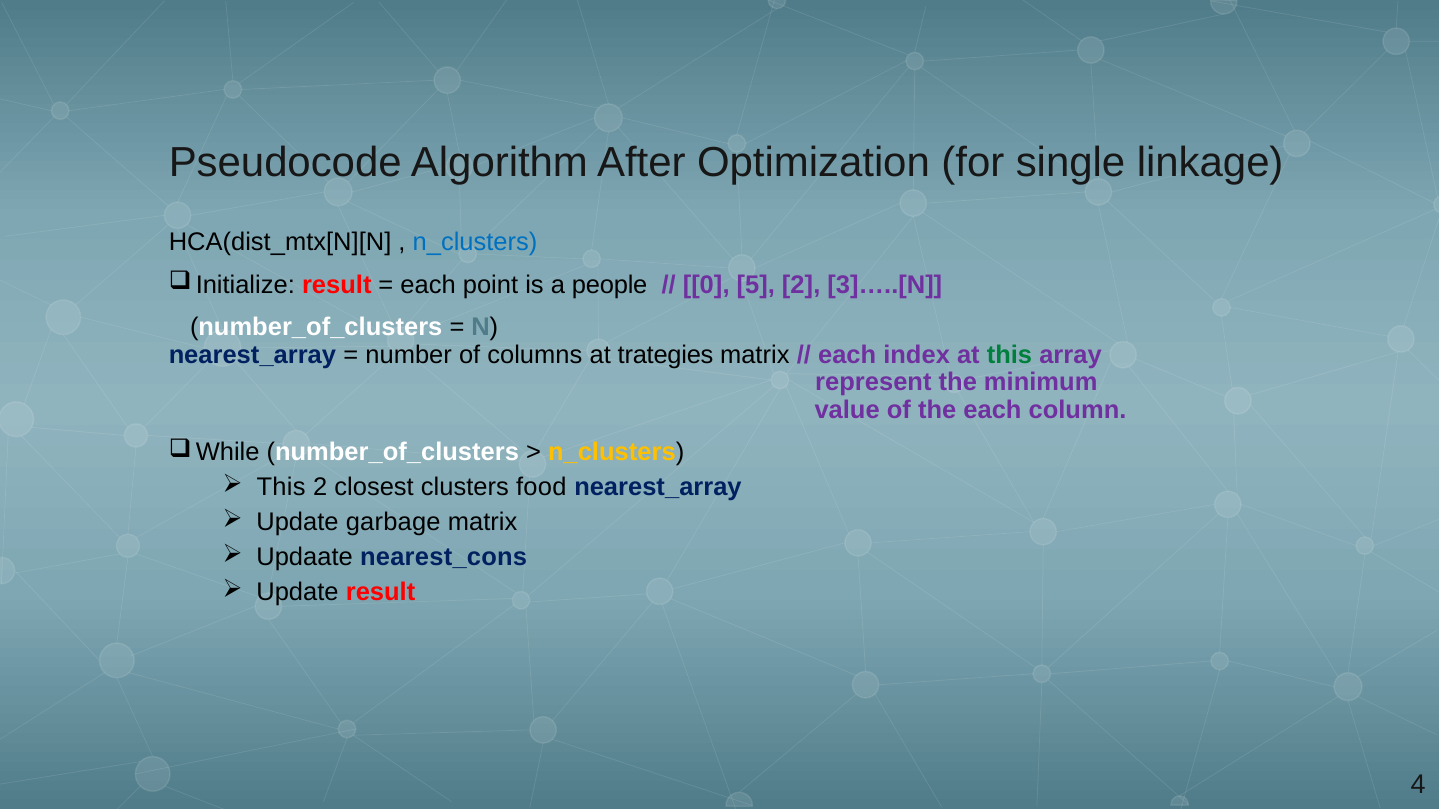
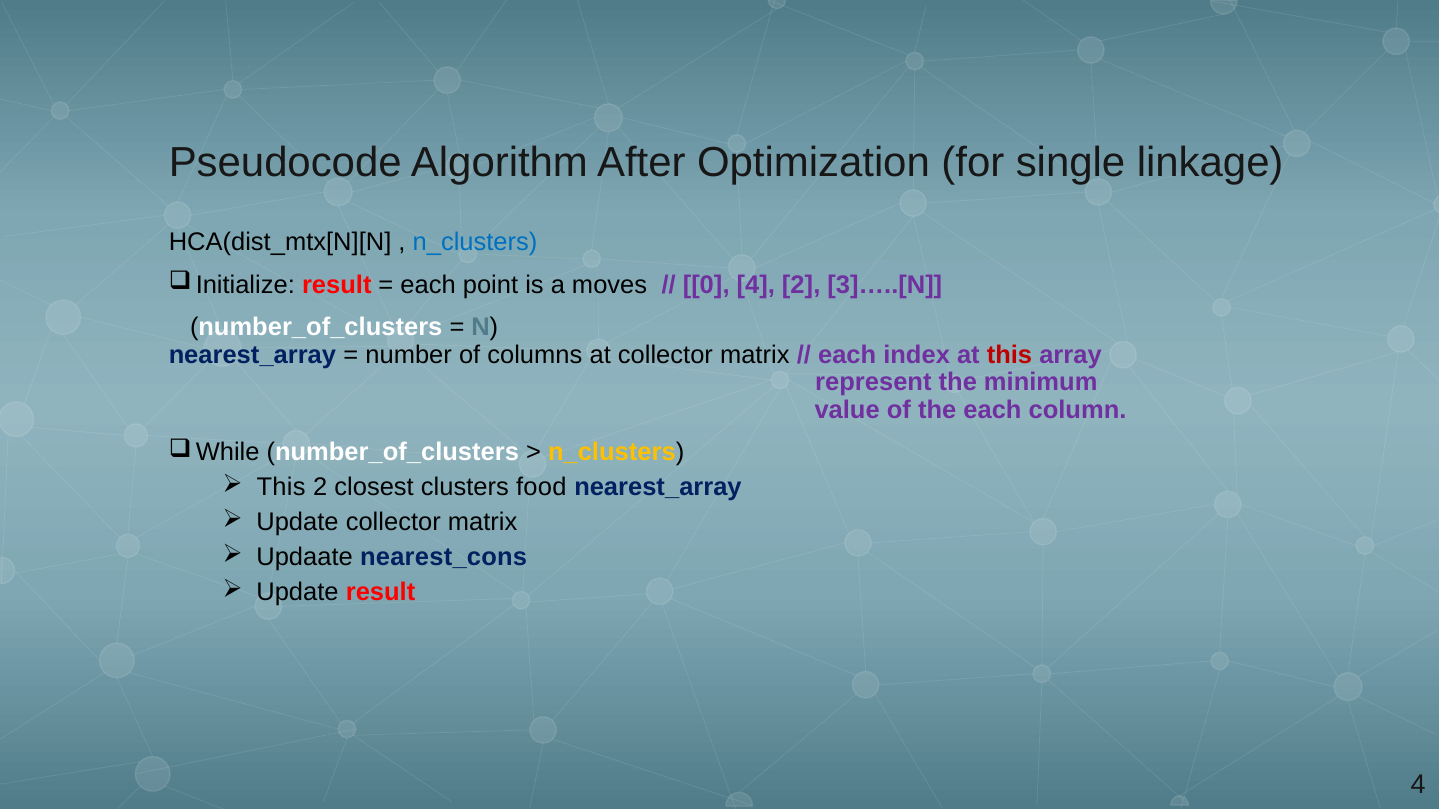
people: people -> moves (610, 285)
0 5: 5 -> 4 (756, 285)
at trategies: trategies -> collector (665, 355)
this colour: green -> red (1009, 355)
Update garbage: garbage -> collector (393, 523)
